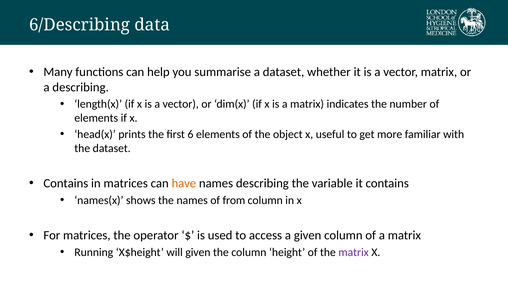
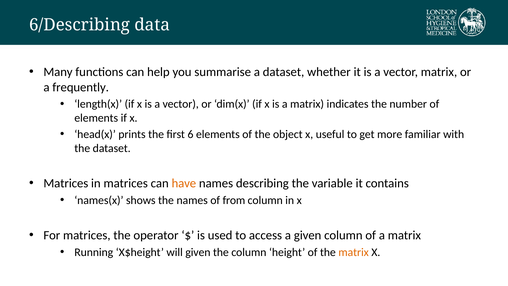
a describing: describing -> frequently (81, 87)
Contains: Contains -> Matrices (66, 183)
matrix colour: purple -> orange (354, 252)
